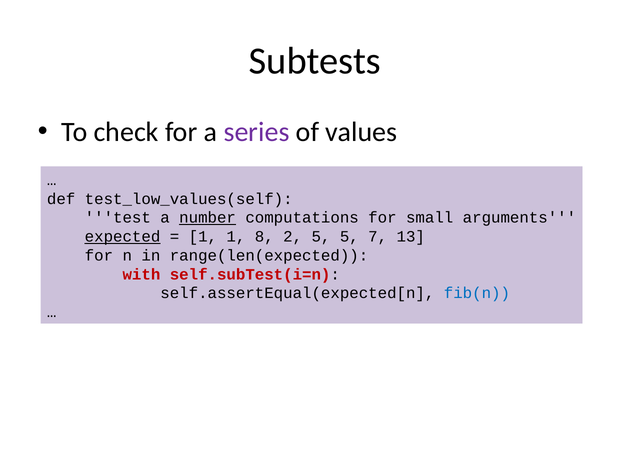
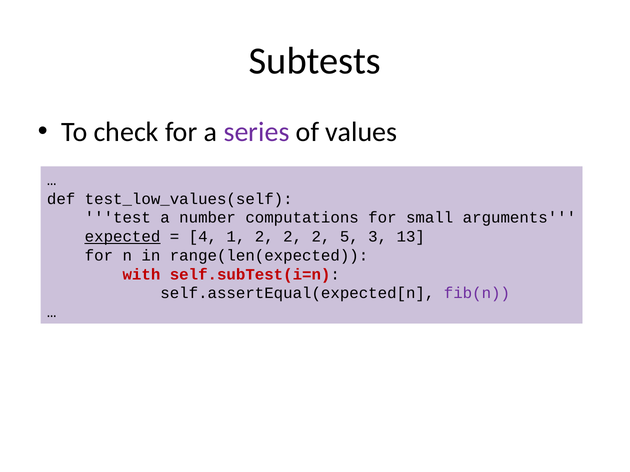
number underline: present -> none (208, 218)
1: 1 -> 4 (203, 237)
1 8: 8 -> 2 (264, 237)
5: 5 -> 2 (321, 237)
7: 7 -> 3 (378, 237)
fib(n colour: blue -> purple (477, 294)
